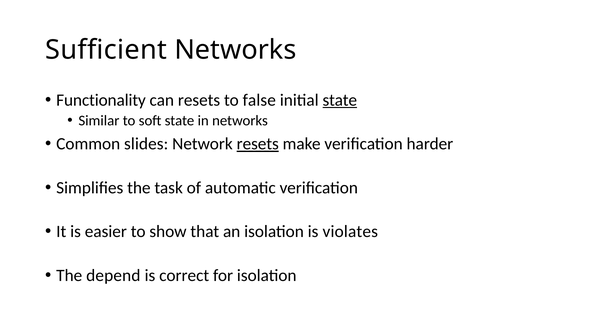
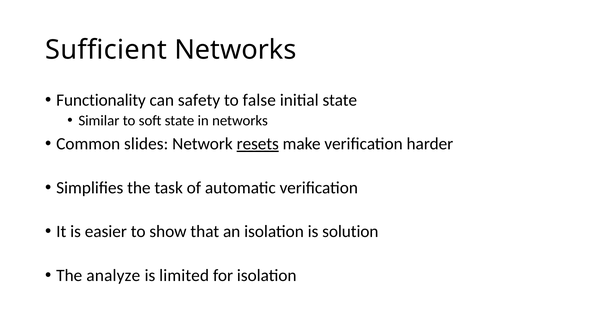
can resets: resets -> safety (199, 100)
state underline: present -> none (340, 100)
violates: violates -> solution (350, 232)
depend: depend -> analyze (113, 275)
correct: correct -> limited (184, 275)
